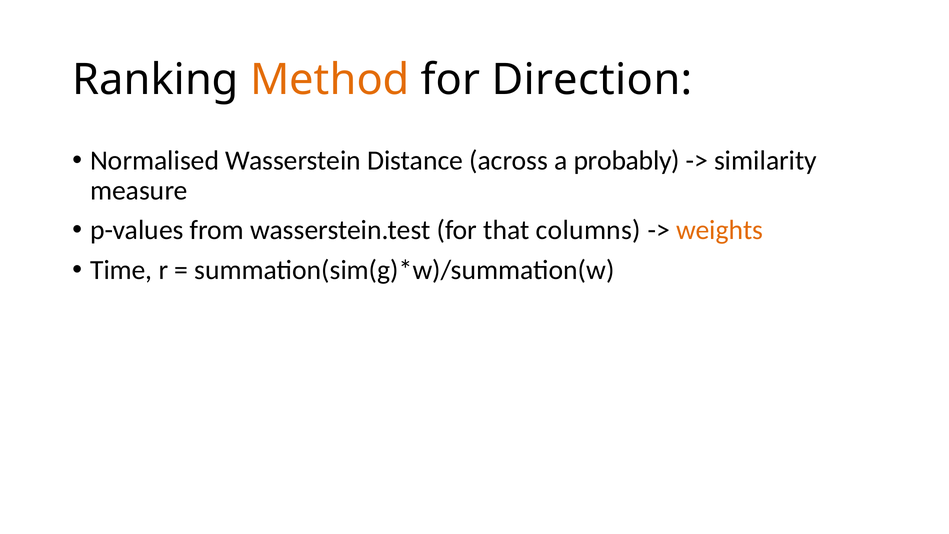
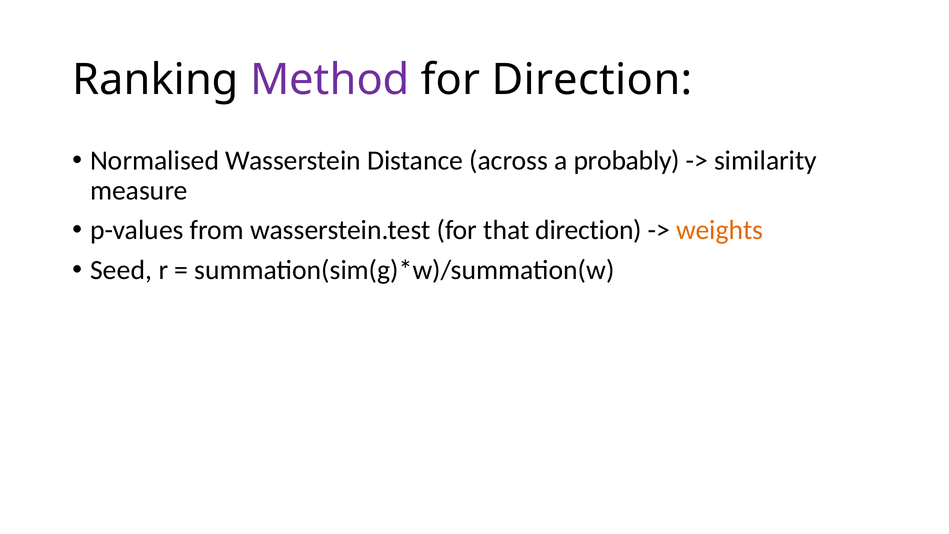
Method colour: orange -> purple (330, 80)
that columns: columns -> direction (589, 230)
Time: Time -> Seed (121, 270)
